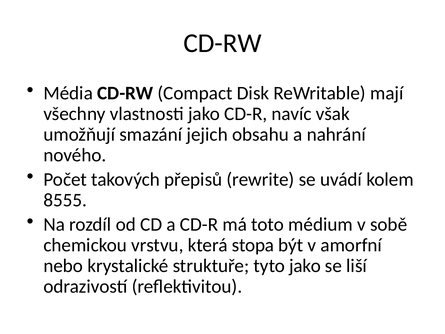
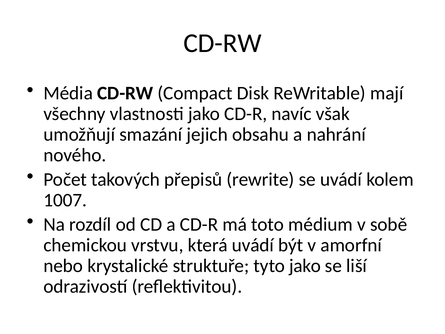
8555: 8555 -> 1007 (65, 200)
která stopa: stopa -> uvádí (253, 245)
